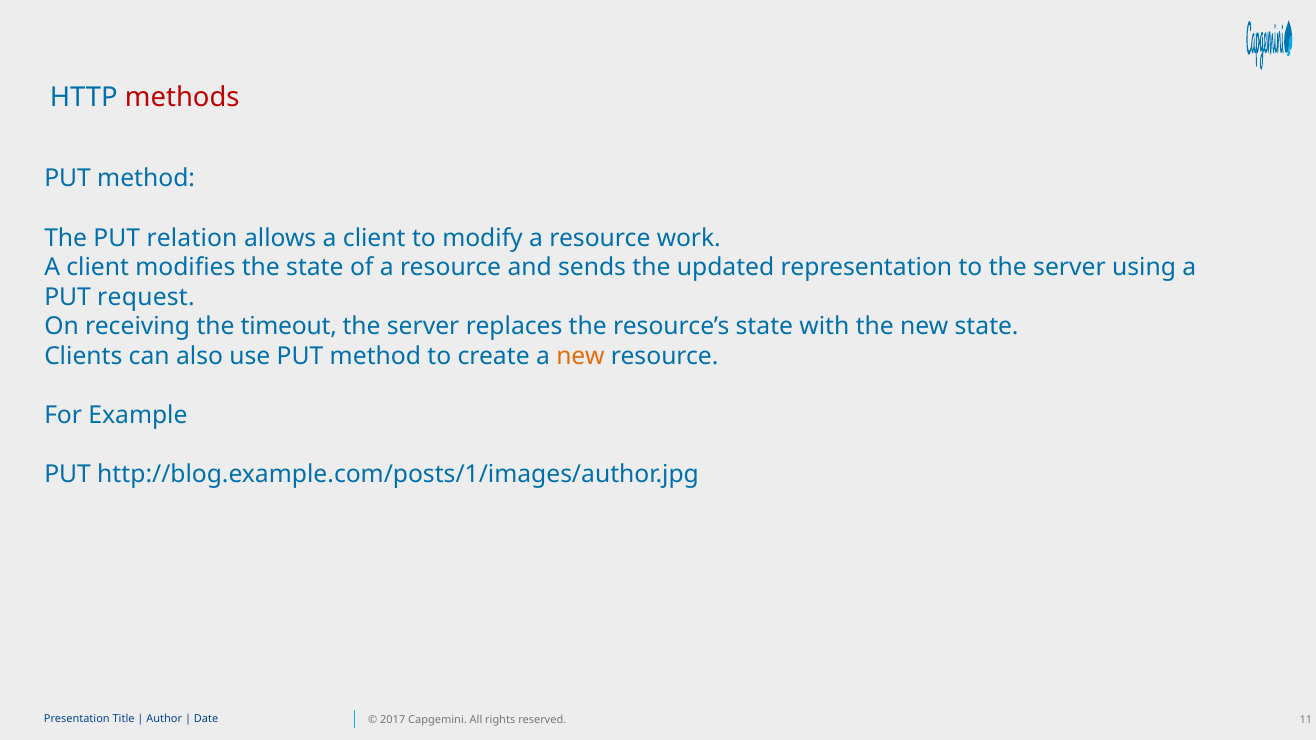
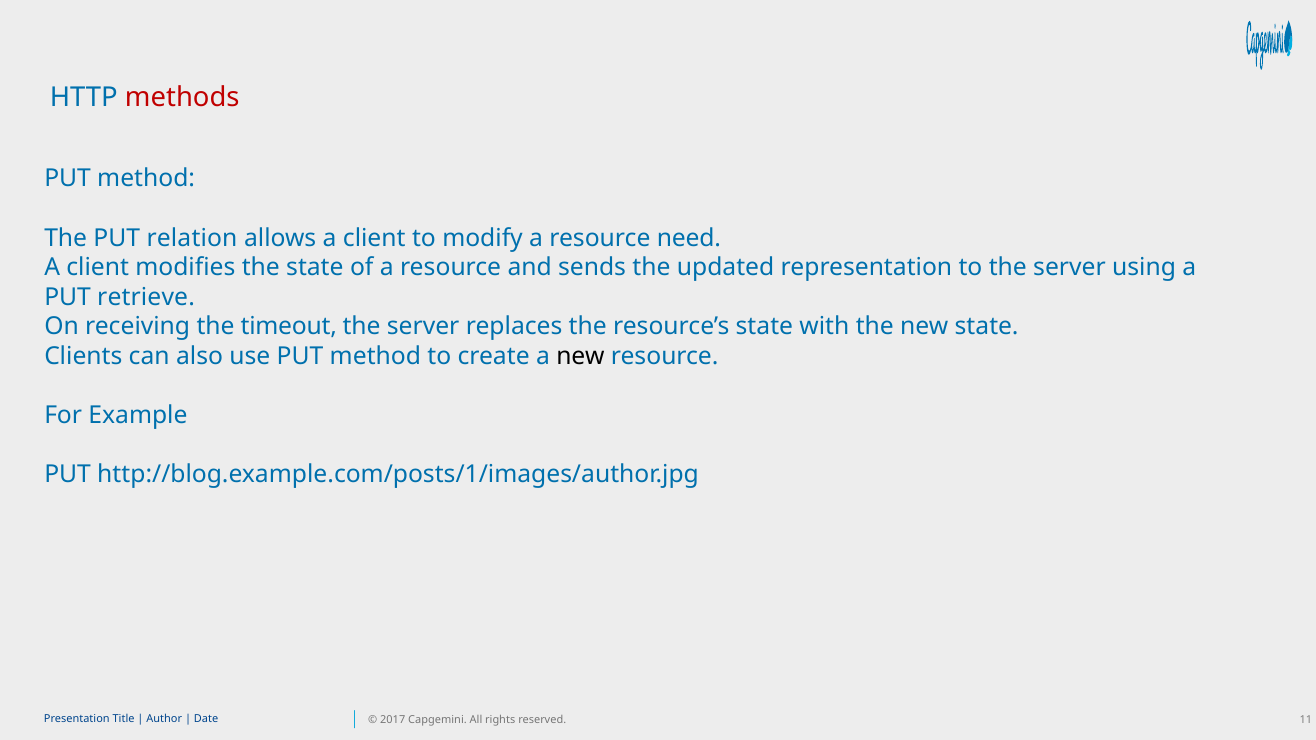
work: work -> need (689, 238)
request: request -> retrieve (146, 297)
new colour: orange -> black (580, 356)
